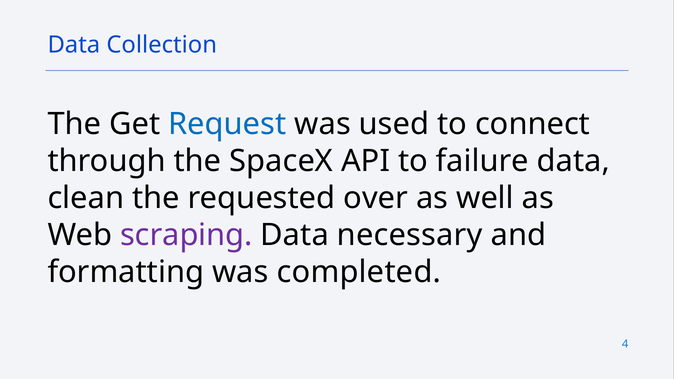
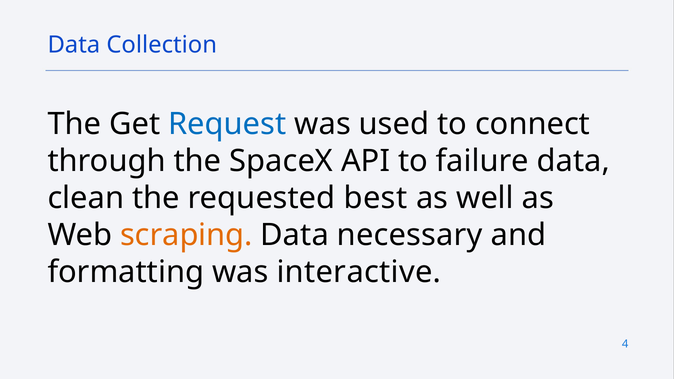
over: over -> best (376, 198)
scraping colour: purple -> orange (186, 235)
completed: completed -> interactive (359, 272)
